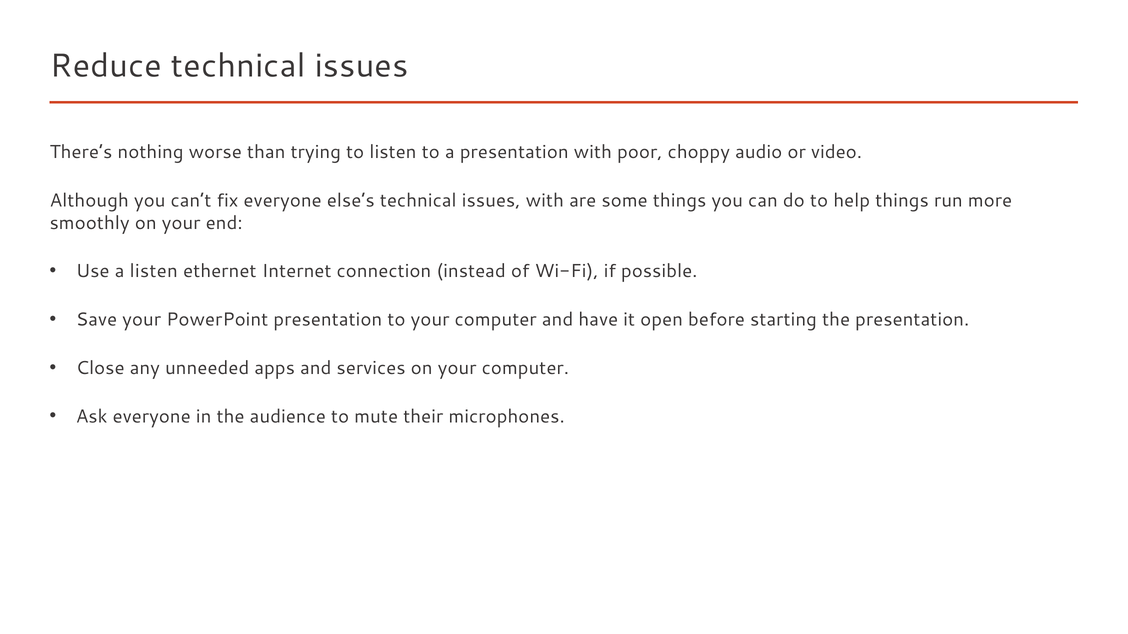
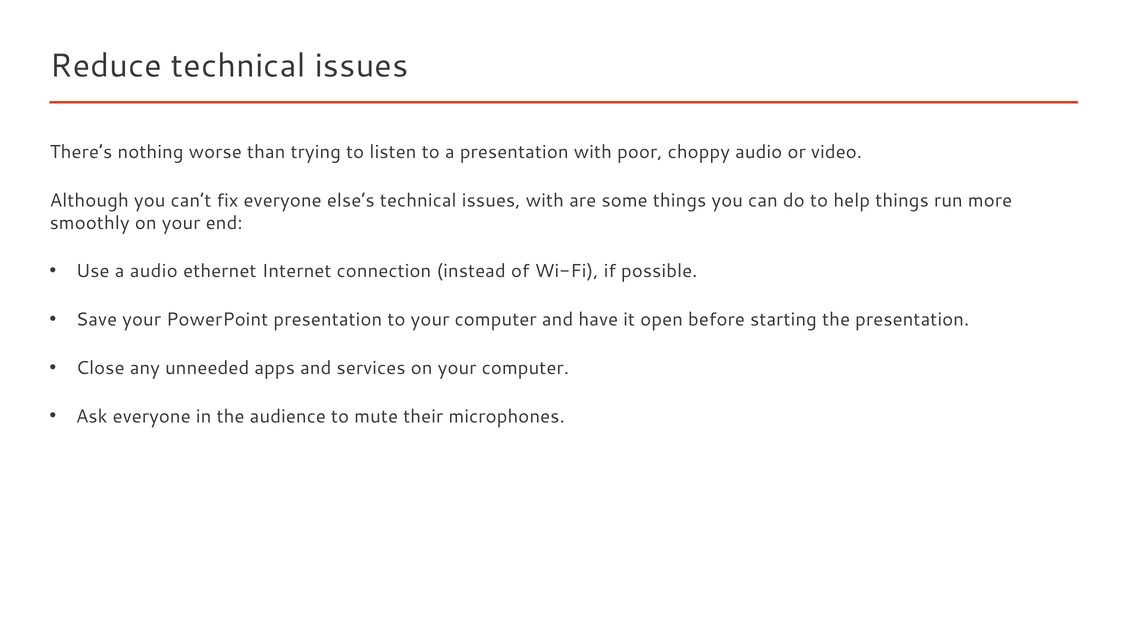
a listen: listen -> audio (154, 272)
